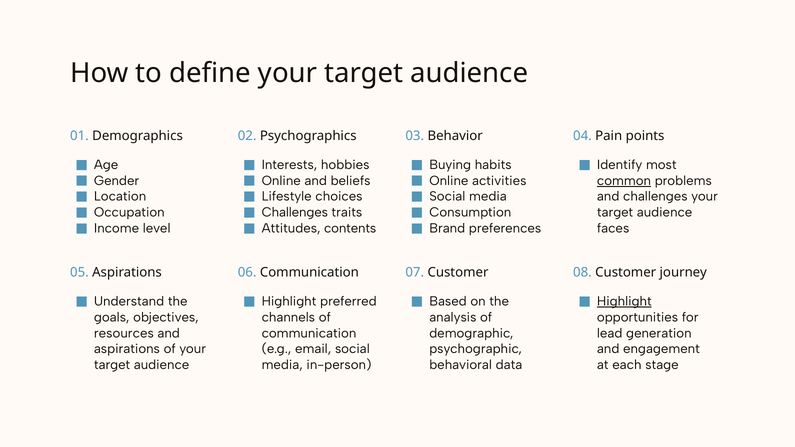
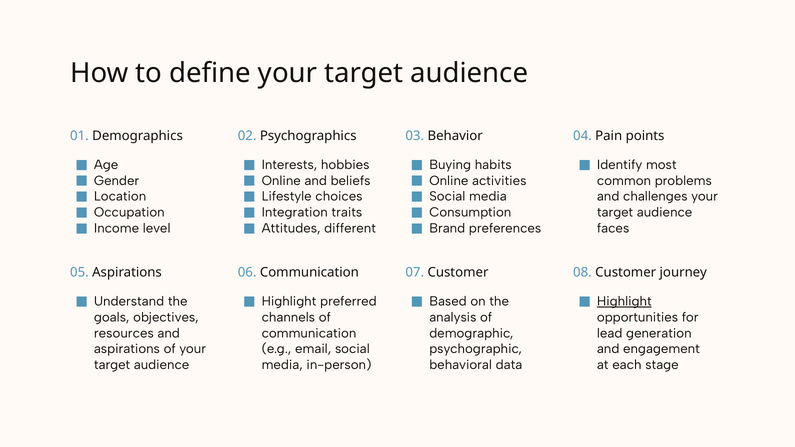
common underline: present -> none (624, 181)
Challenges: Challenges -> Integration (295, 213)
contents: contents -> different (350, 228)
